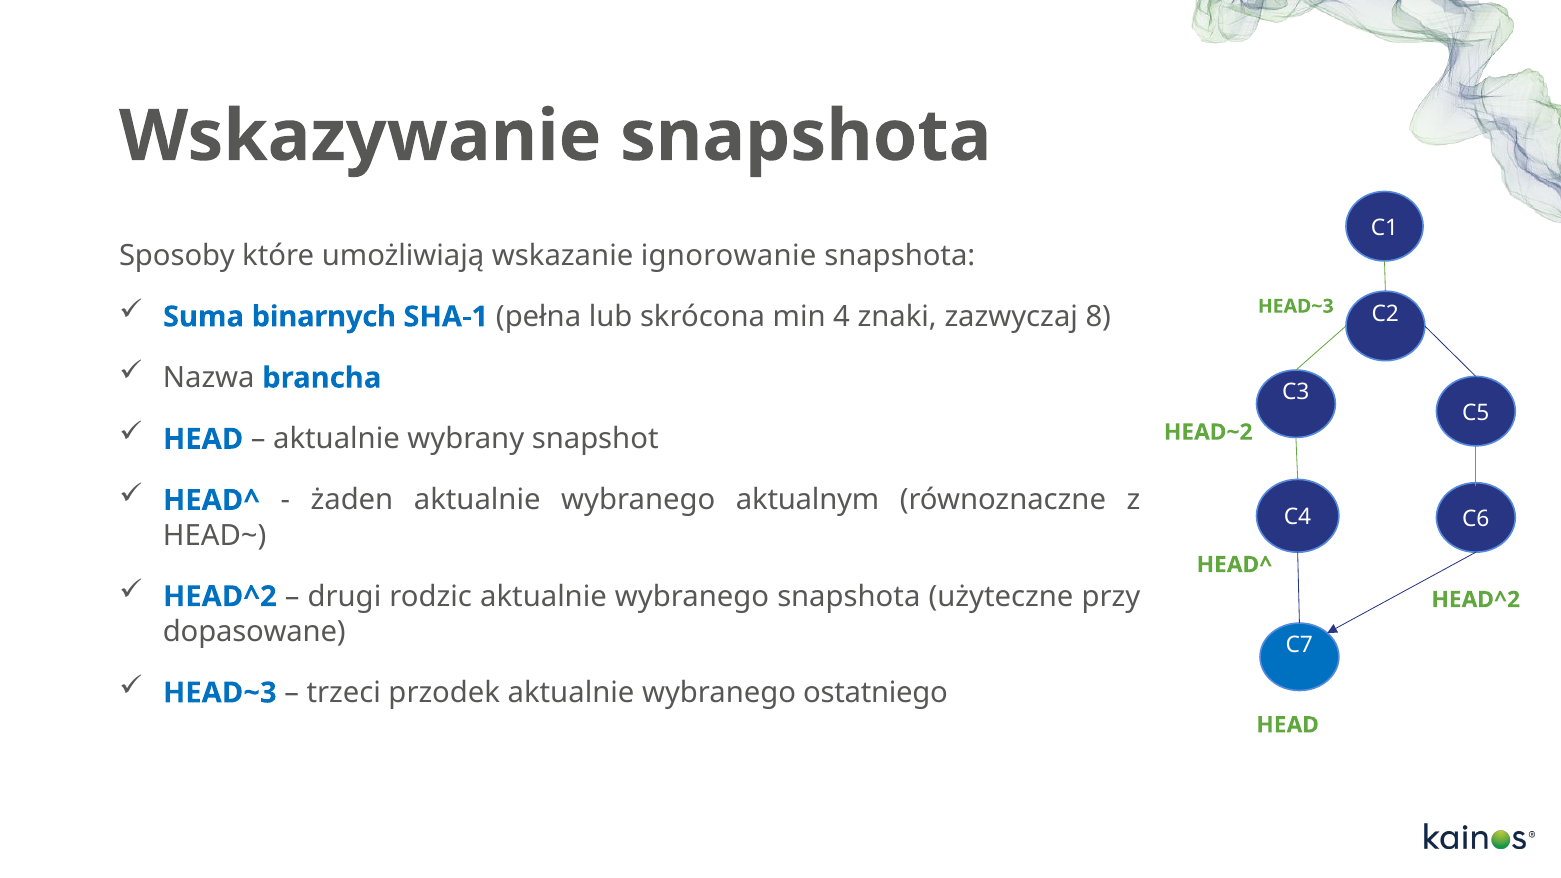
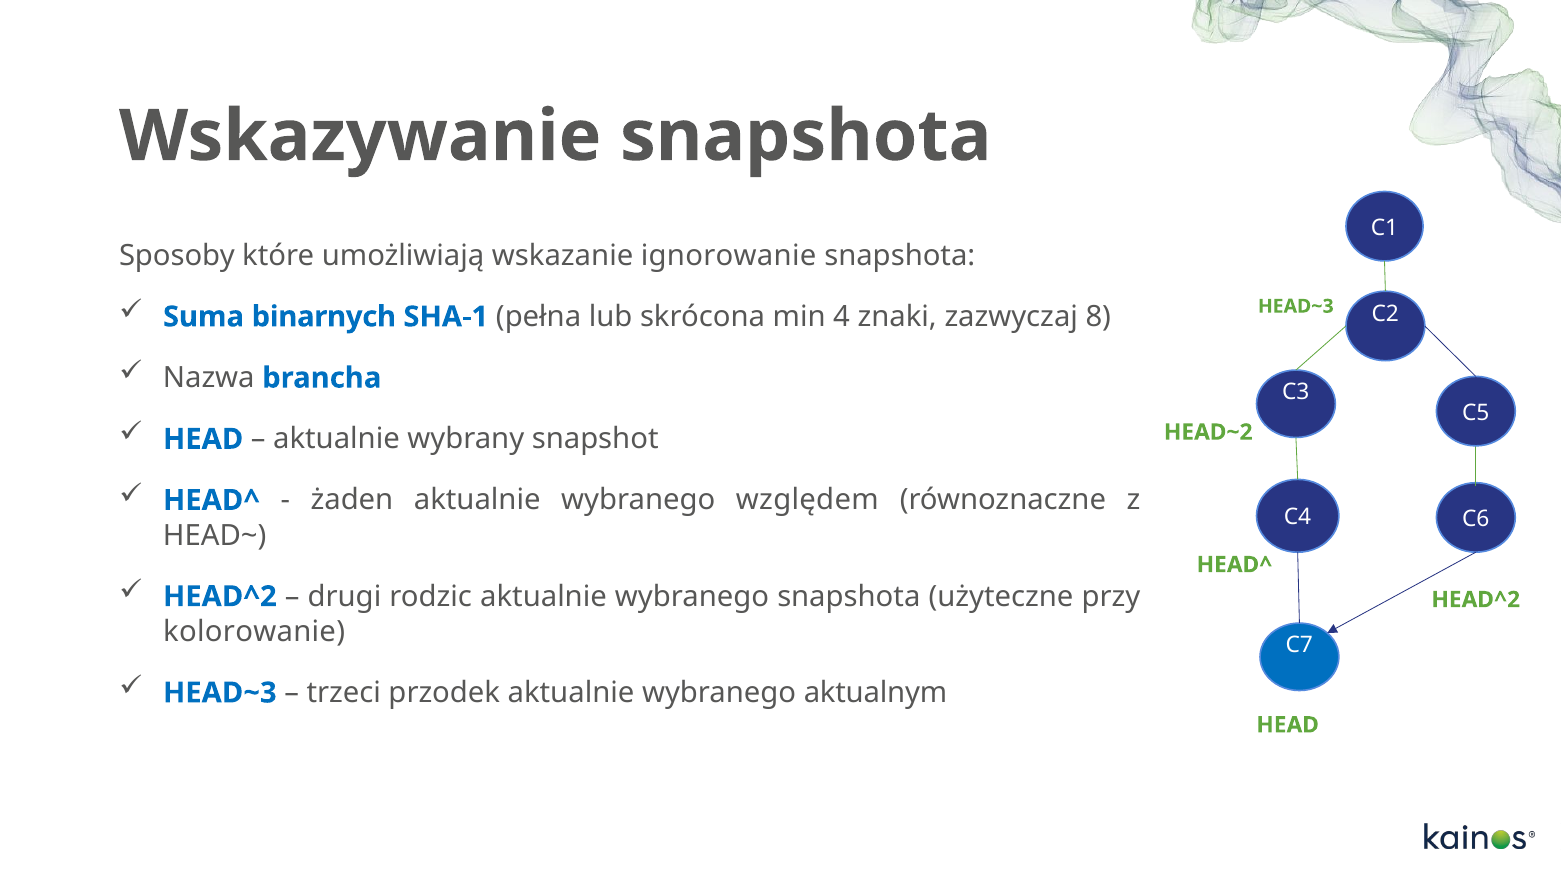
aktualnym: aktualnym -> względem (807, 500)
dopasowane: dopasowane -> kolorowanie (254, 632)
ostatniego: ostatniego -> aktualnym (875, 693)
